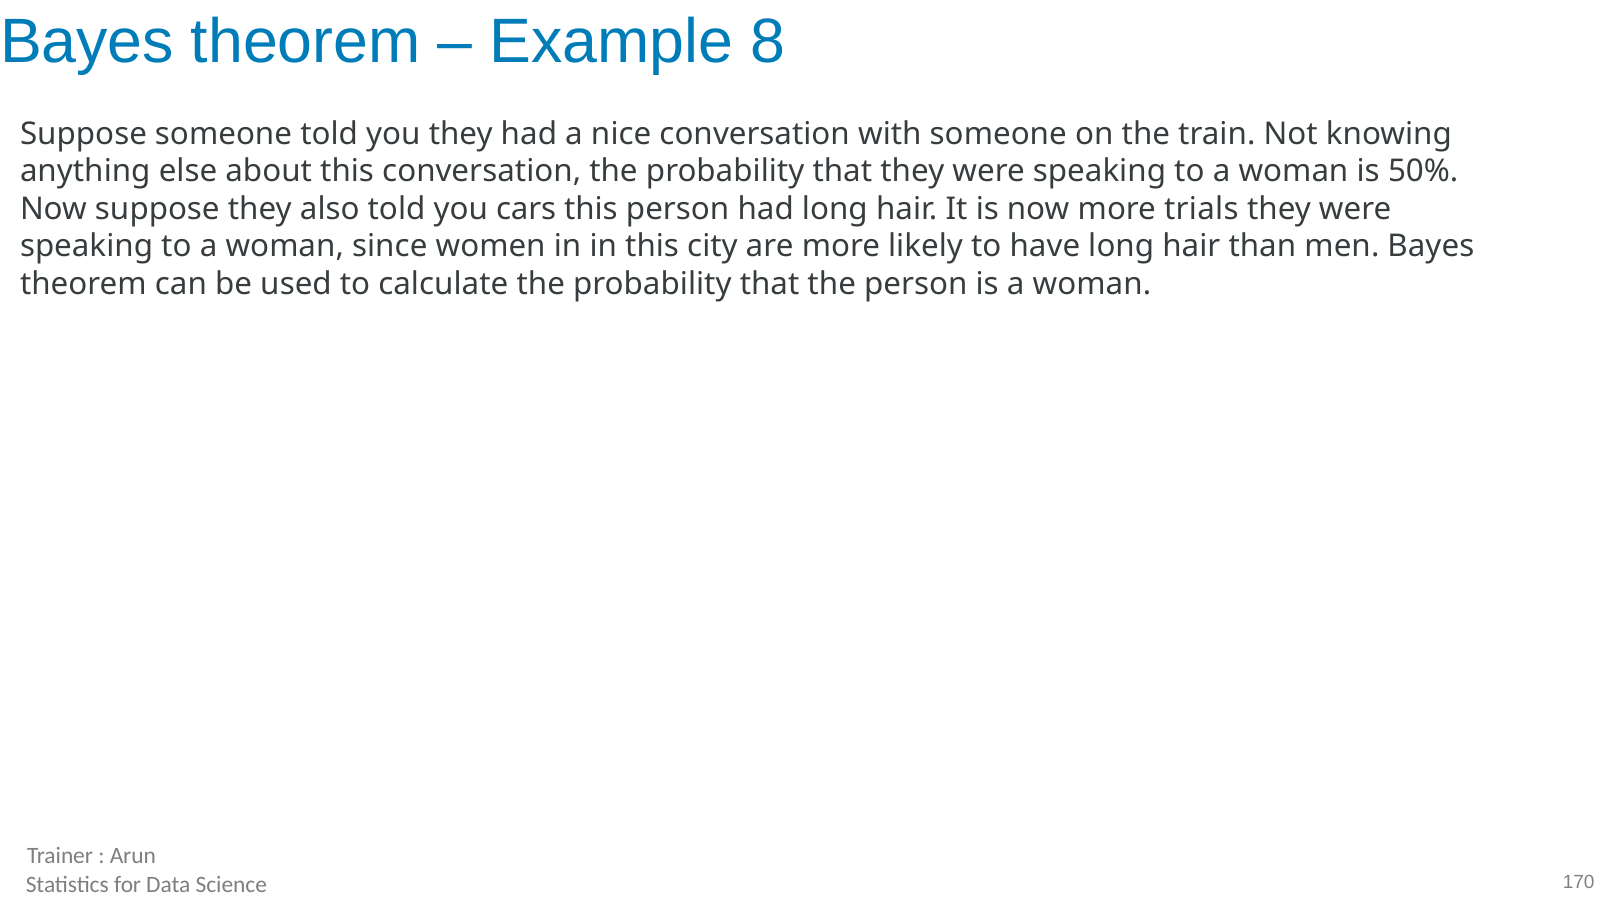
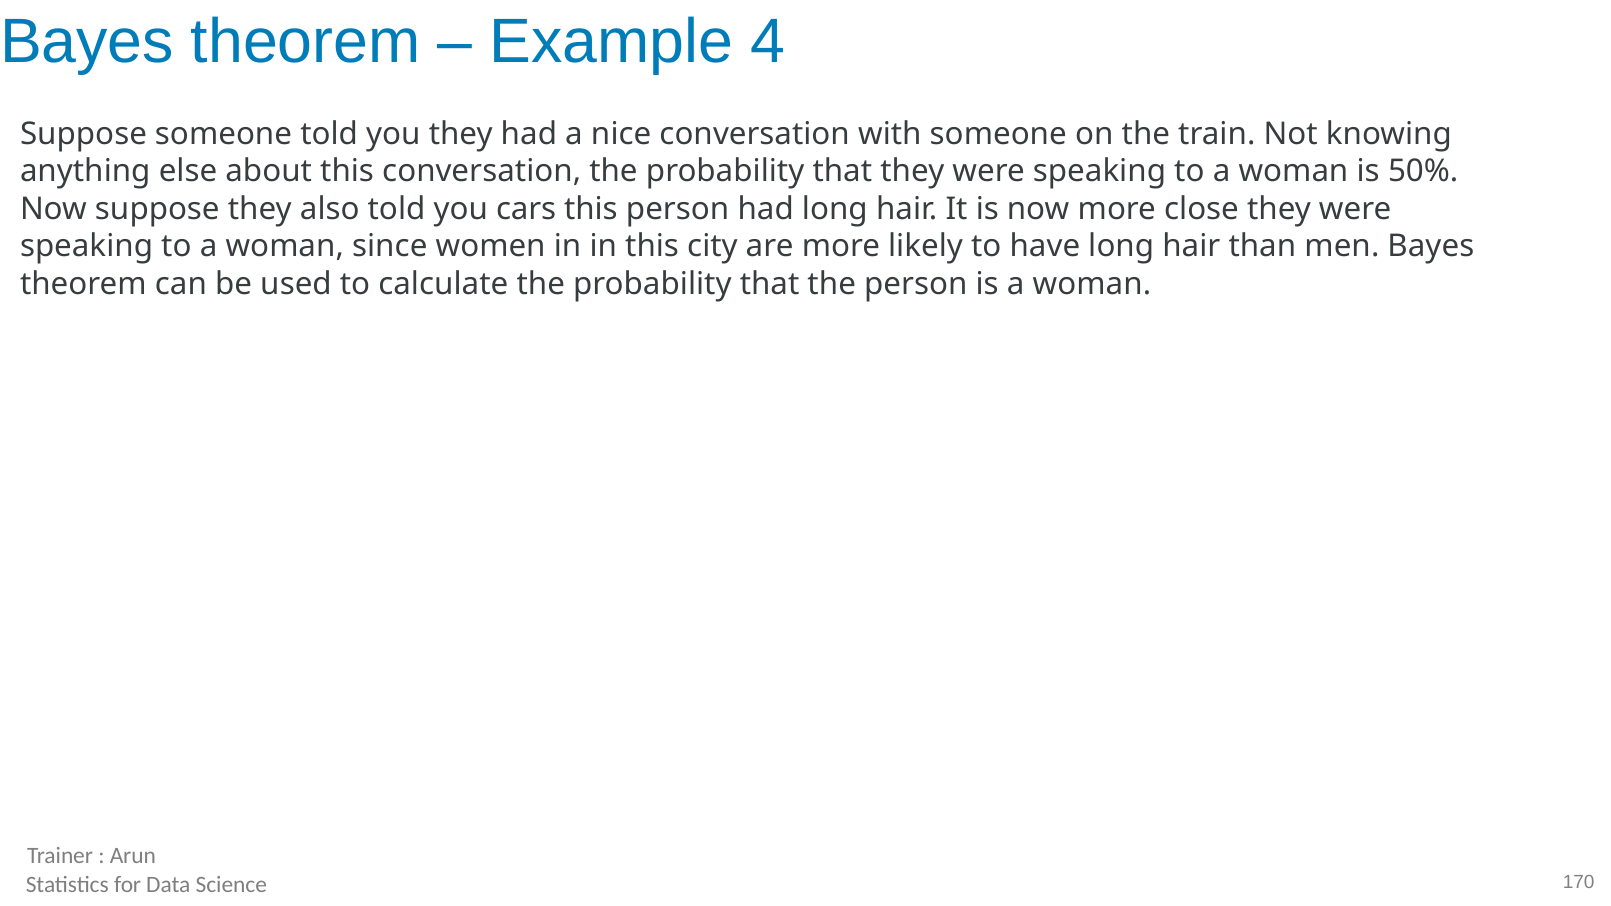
8: 8 -> 4 (768, 41)
trials: trials -> close (1202, 209)
